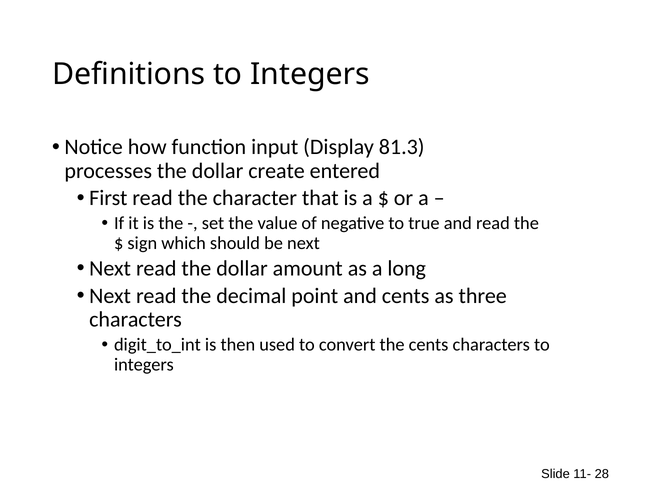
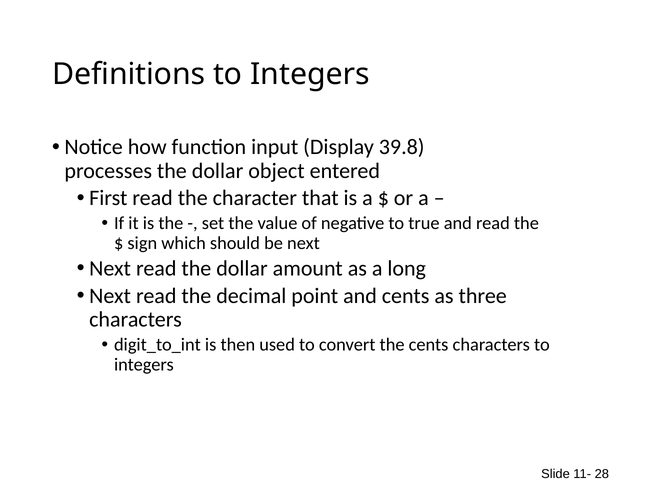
81.3: 81.3 -> 39.8 (402, 147)
create: create -> object (276, 171)
